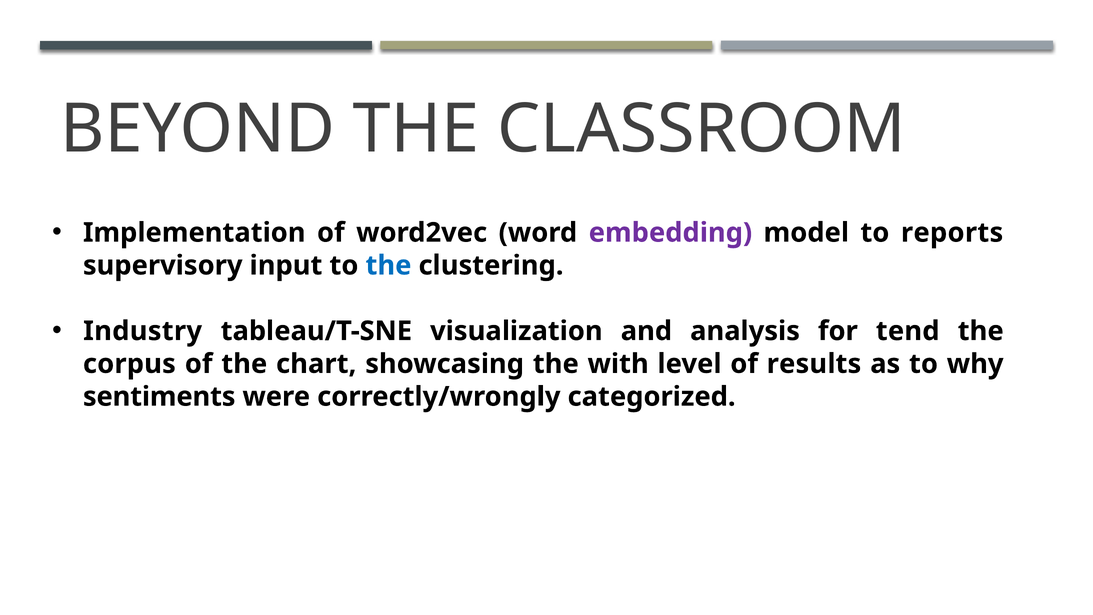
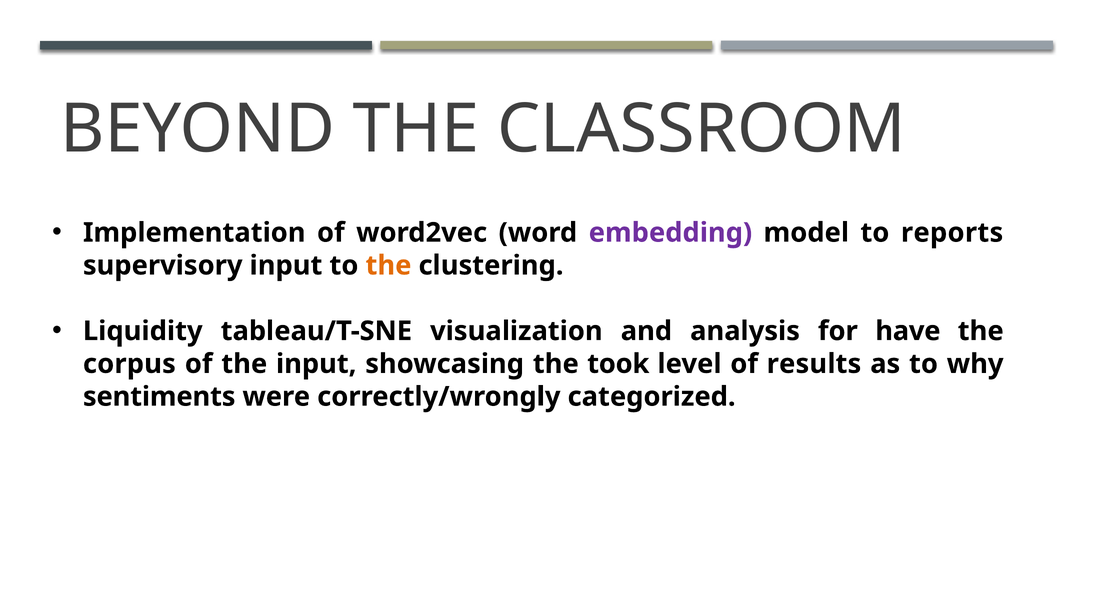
the colour: blue -> orange (389, 265)
Industry: Industry -> Liquidity (143, 331)
tend: tend -> have (908, 331)
the chart: chart -> input (316, 364)
with: with -> took (618, 364)
